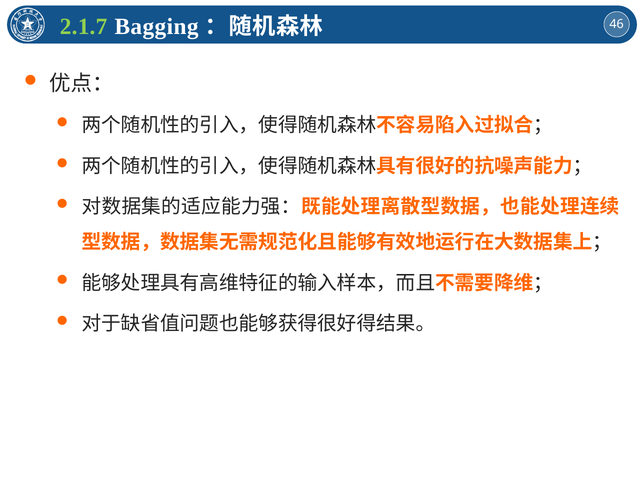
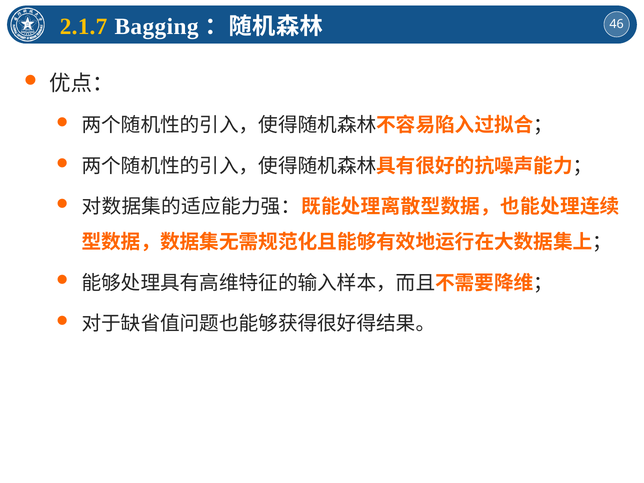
2.1.7 colour: light green -> yellow (84, 26)
